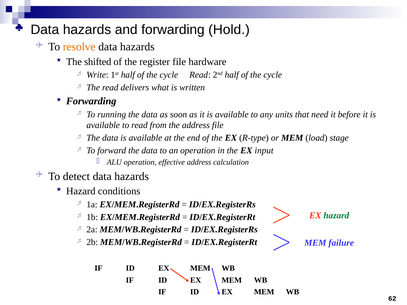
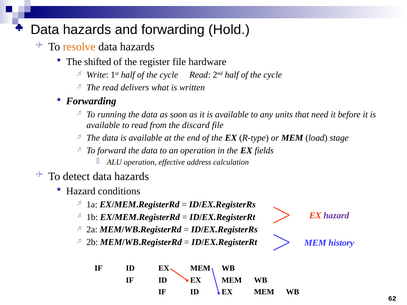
the address: address -> discard (196, 125)
input: input -> fields (264, 151)
hazard colour: green -> purple (336, 216)
failure: failure -> history (341, 243)
